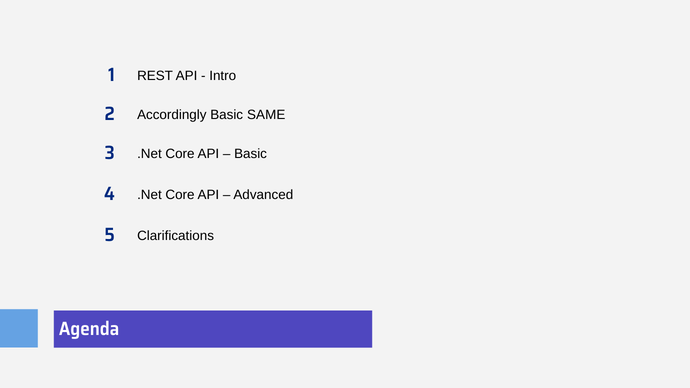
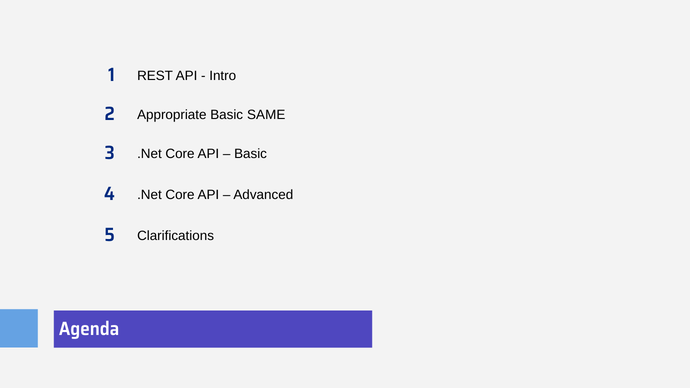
Accordingly: Accordingly -> Appropriate (172, 115)
